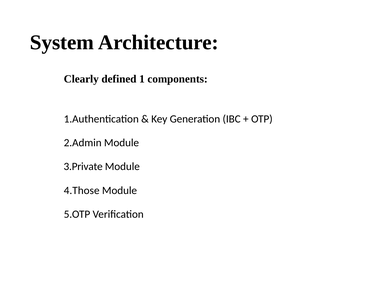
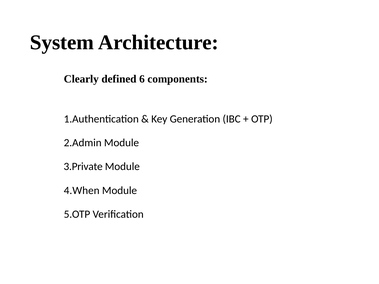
1: 1 -> 6 (142, 79)
4.Those: 4.Those -> 4.When (82, 191)
